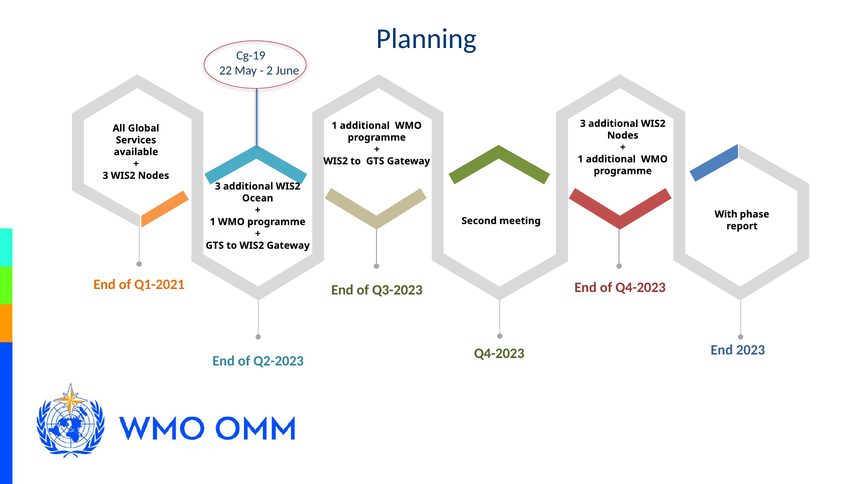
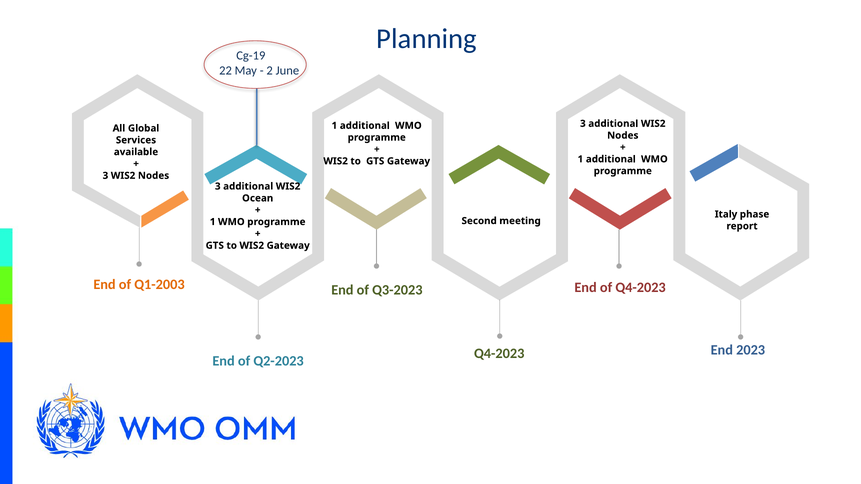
With: With -> Italy (726, 214)
Q1-2021: Q1-2021 -> Q1-2003 (159, 284)
